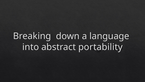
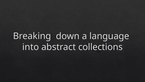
portability: portability -> collections (100, 47)
